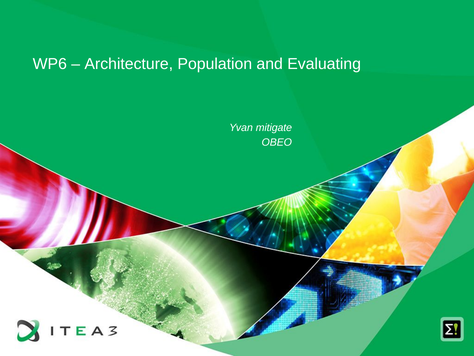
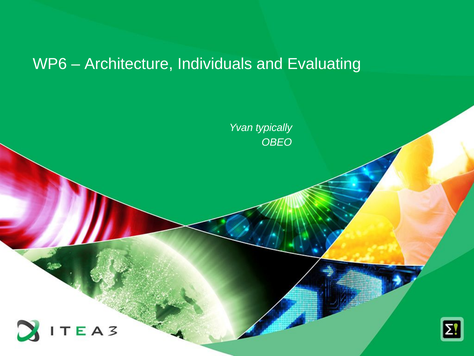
Population: Population -> Individuals (215, 64)
mitigate: mitigate -> typically (274, 127)
